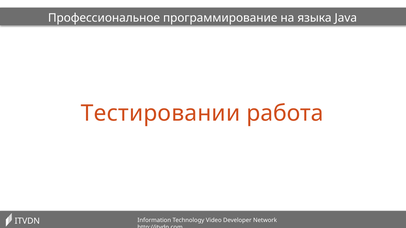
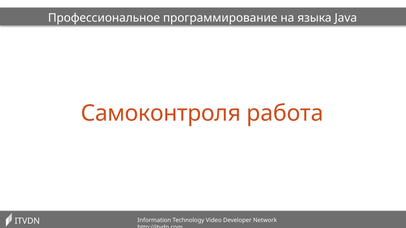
Тестировании: Тестировании -> Самоконтроля (161, 113)
